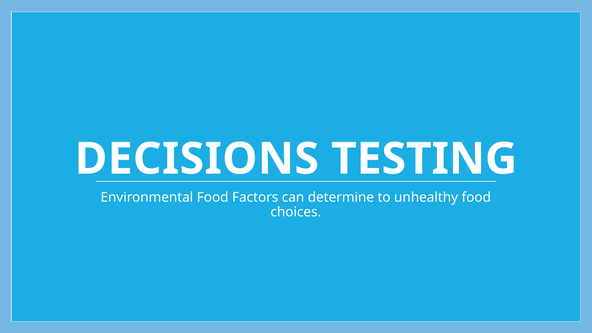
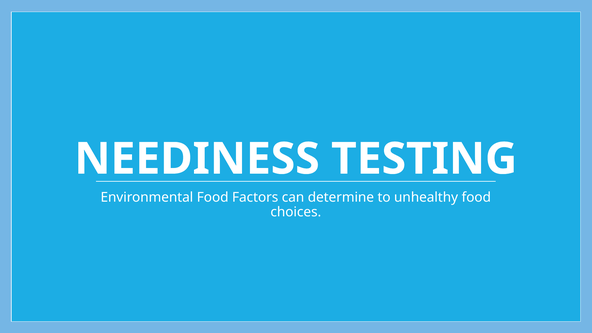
DECISIONS: DECISIONS -> NEEDINESS (197, 159)
